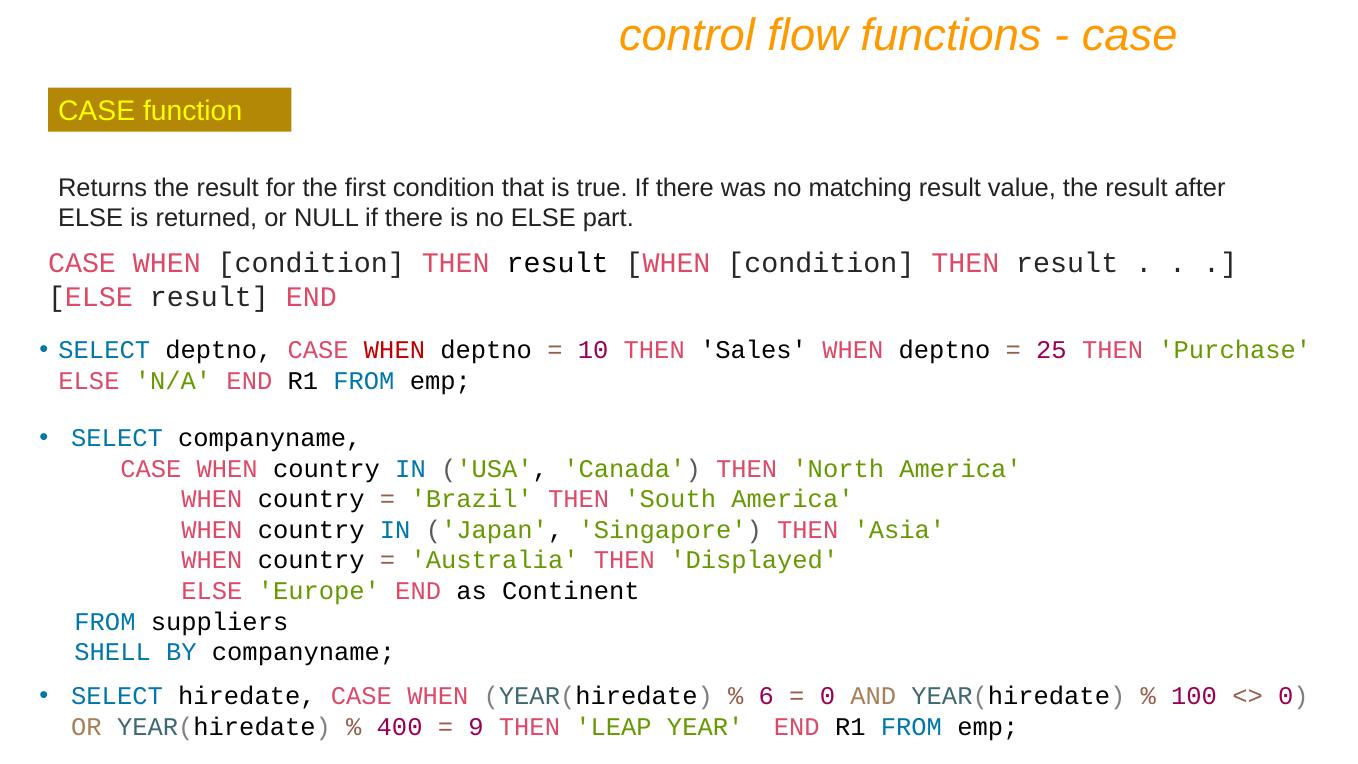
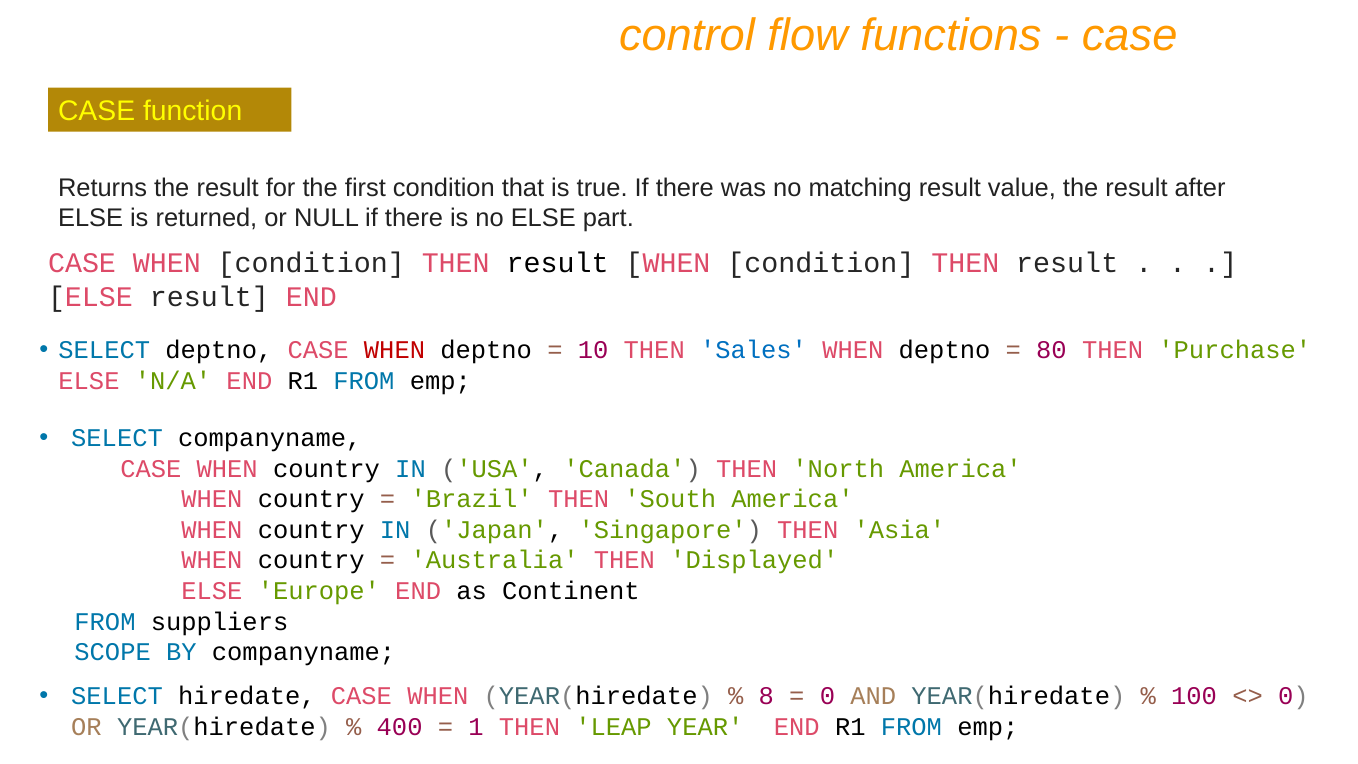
Sales colour: black -> blue (754, 350)
25: 25 -> 80 (1051, 350)
SHELL: SHELL -> SCOPE (113, 652)
6: 6 -> 8 (766, 696)
9: 9 -> 1 (476, 727)
